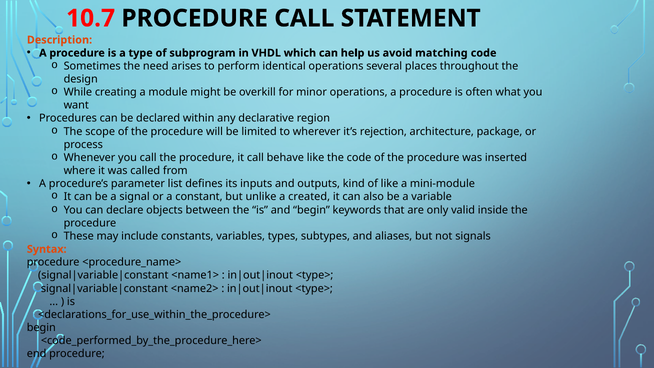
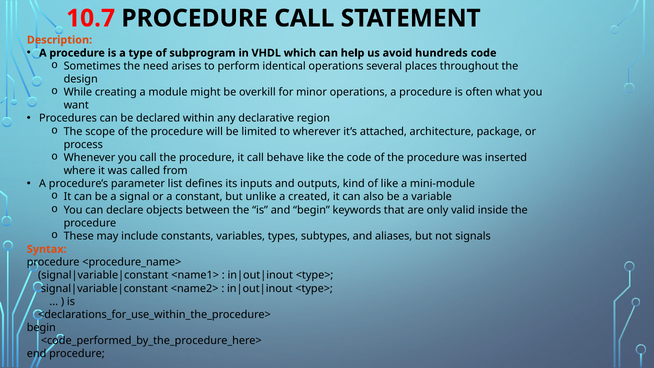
matching: matching -> hundreds (441, 53)
rejection: rejection -> attached (383, 131)
